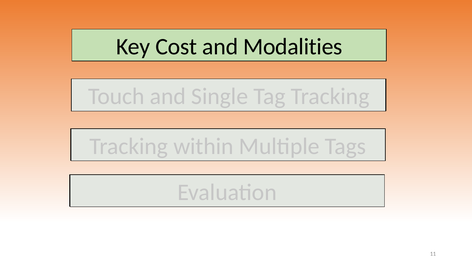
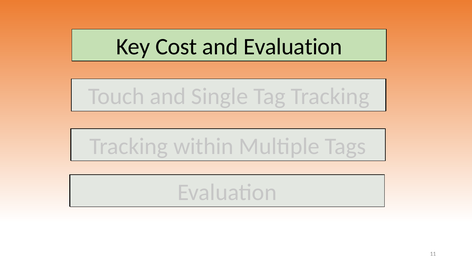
and Modalities: Modalities -> Evaluation (293, 47)
